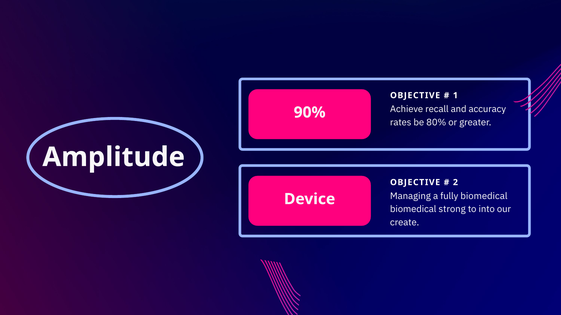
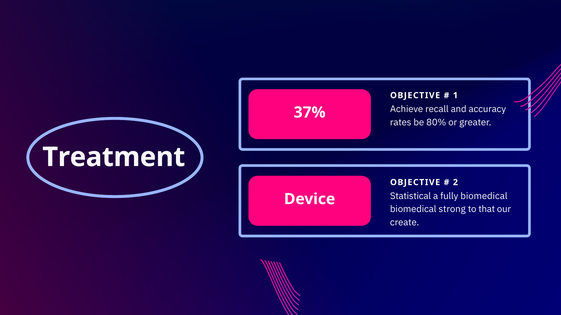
90%: 90% -> 37% (310, 113)
Amplitude: Amplitude -> Treatment (114, 157)
Managing: Managing -> Statistical (411, 197)
into: into -> that (487, 210)
